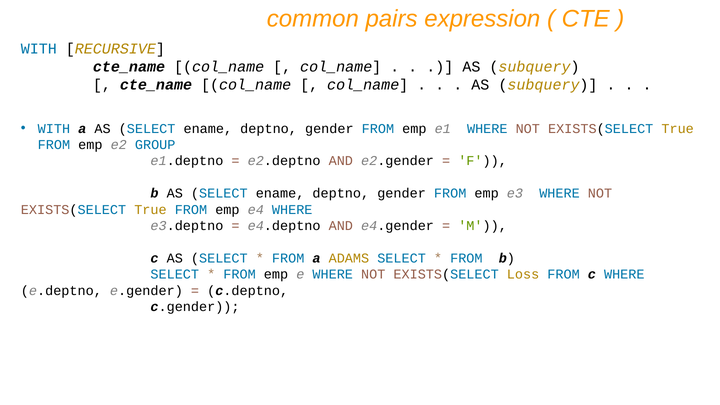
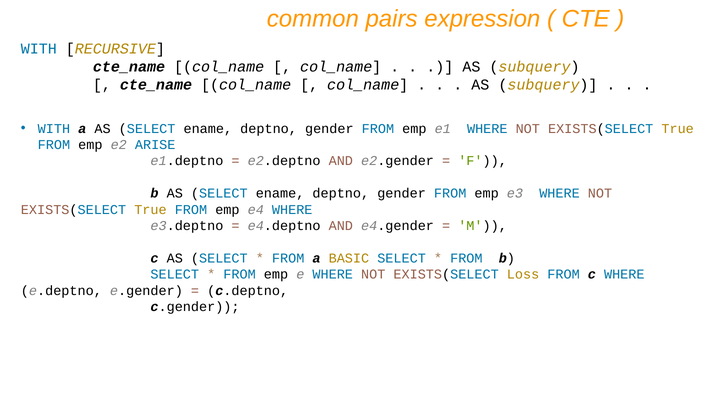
GROUP: GROUP -> ARISE (155, 145)
ADAMS: ADAMS -> BASIC (349, 258)
